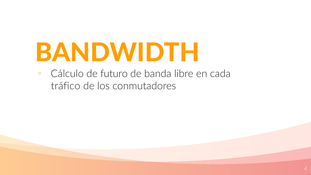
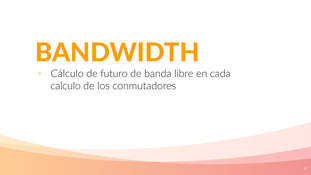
tráfico: tráfico -> calculo (66, 86)
